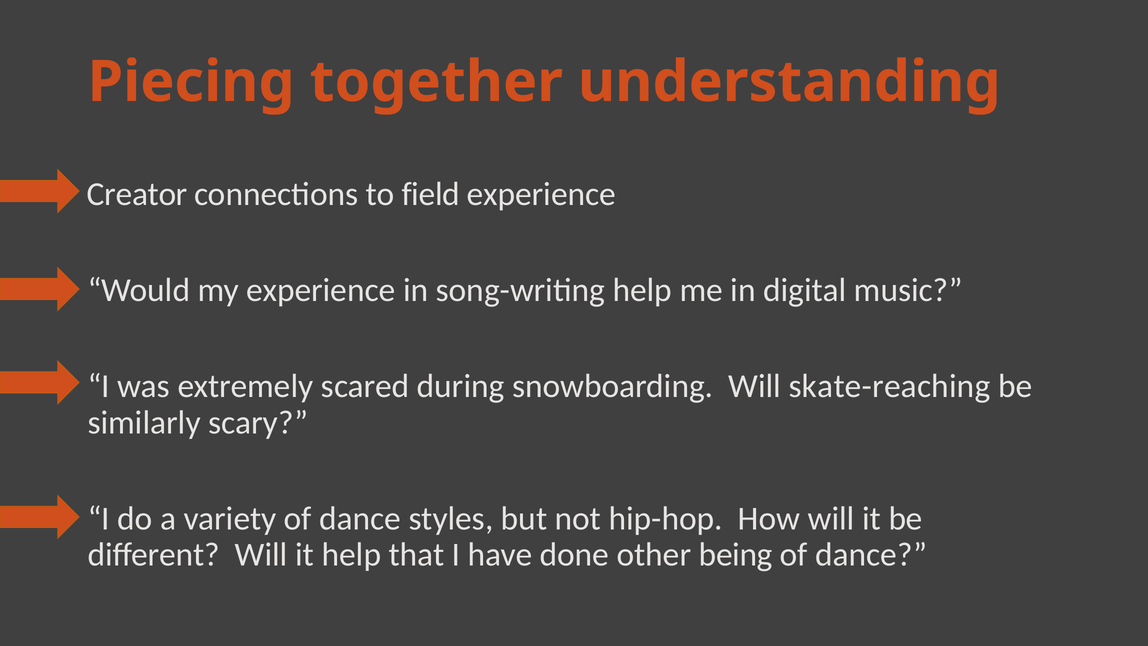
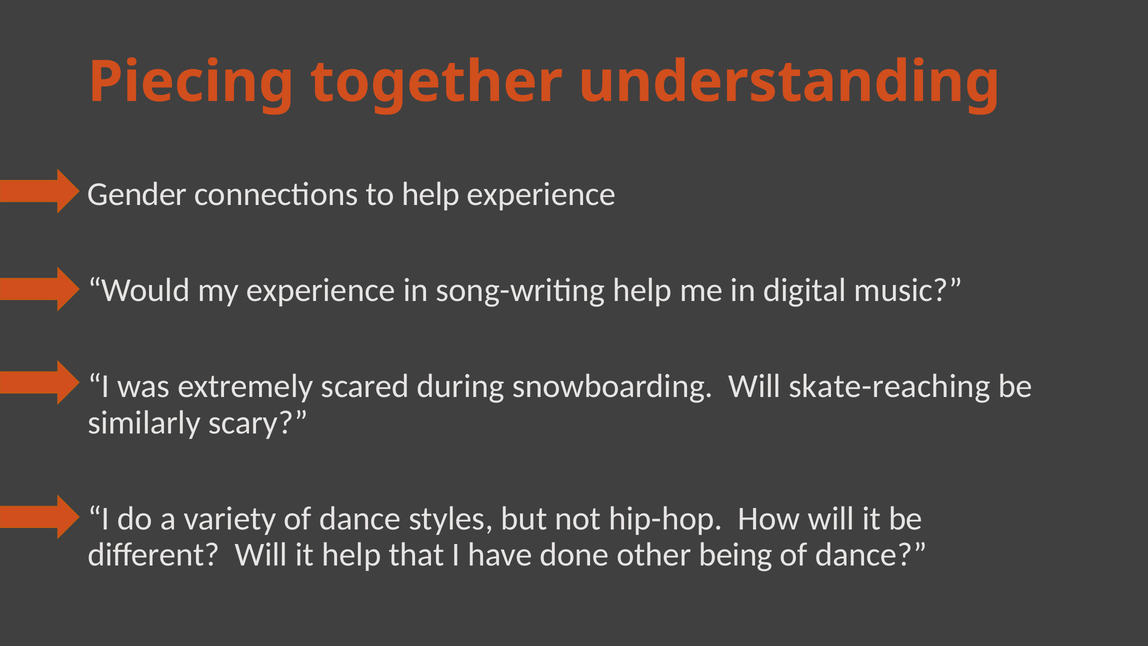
Creator: Creator -> Gender (137, 194)
to field: field -> help (431, 194)
